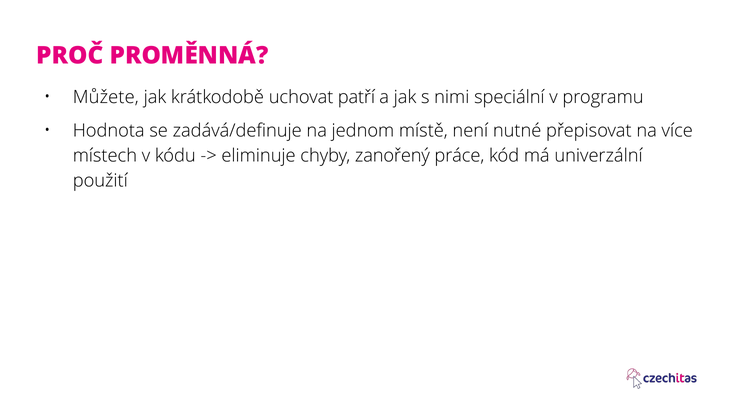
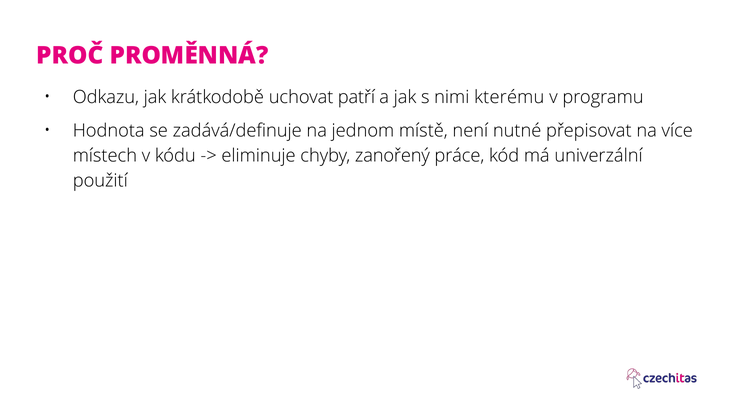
Můžete: Můžete -> Odkazu (106, 97)
speciální: speciální -> kterému (509, 97)
